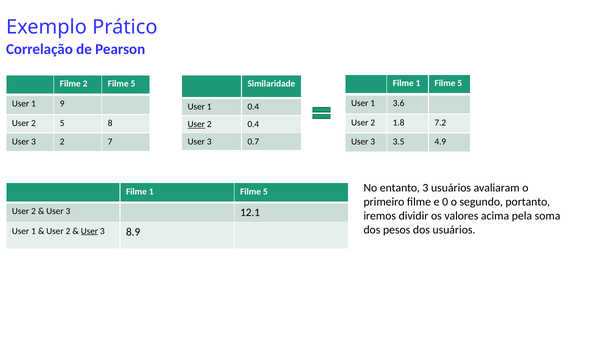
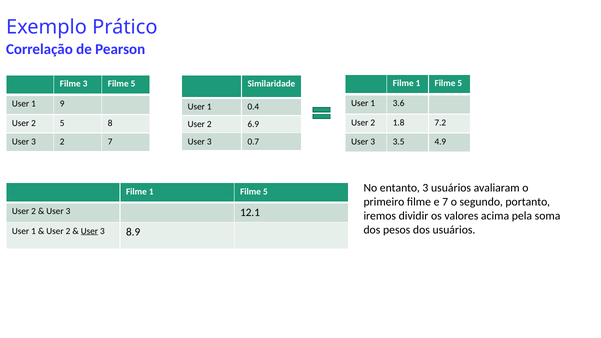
Filme 2: 2 -> 3 (85, 84)
User underline: present -> none (196, 124)
2 0.4: 0.4 -> 6.9 (253, 124)
e 0: 0 -> 7 (445, 202)
